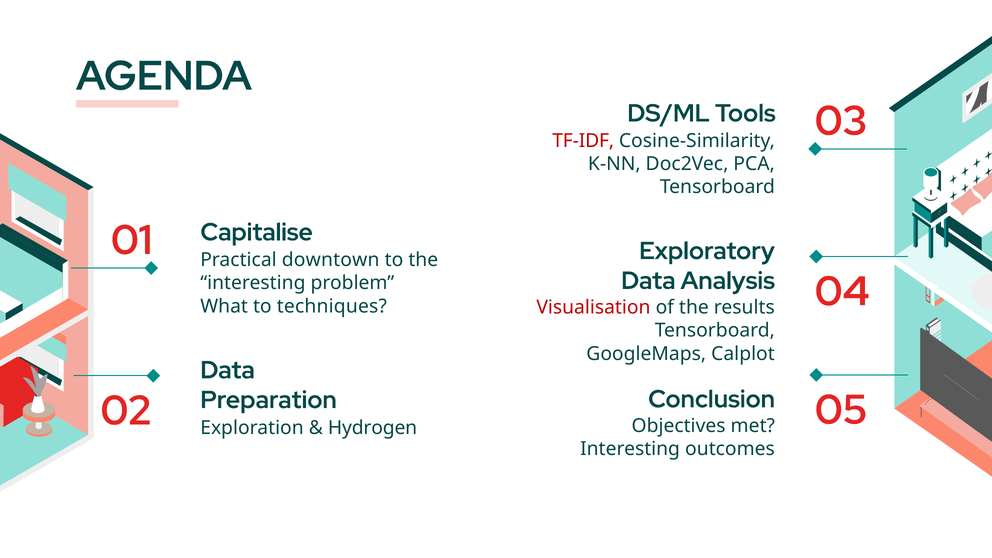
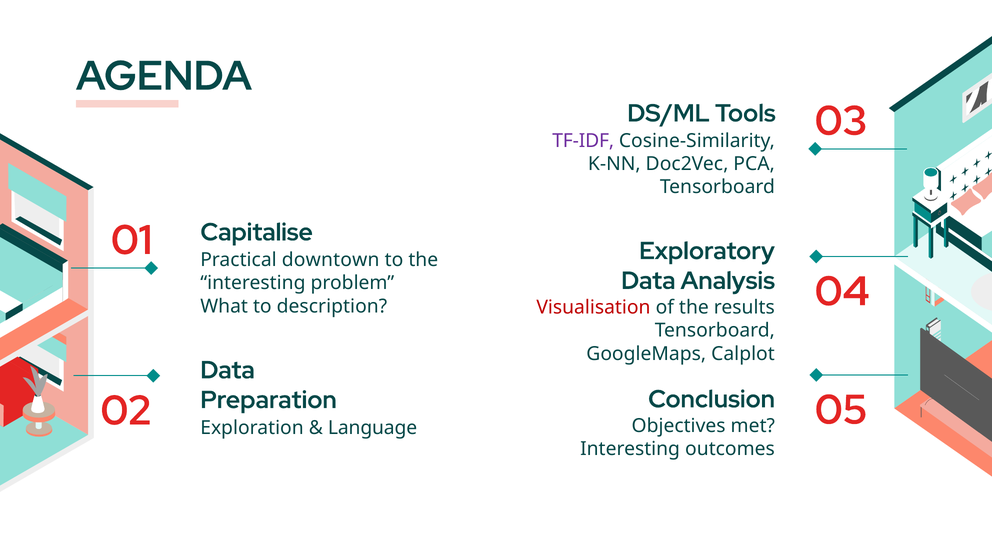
TF-IDF colour: red -> purple (583, 141)
techniques: techniques -> description (332, 306)
Hydrogen: Hydrogen -> Language (373, 428)
